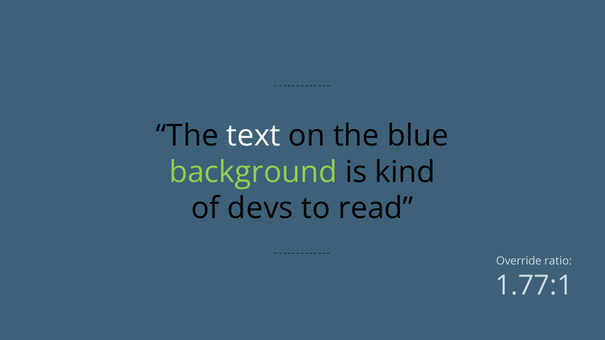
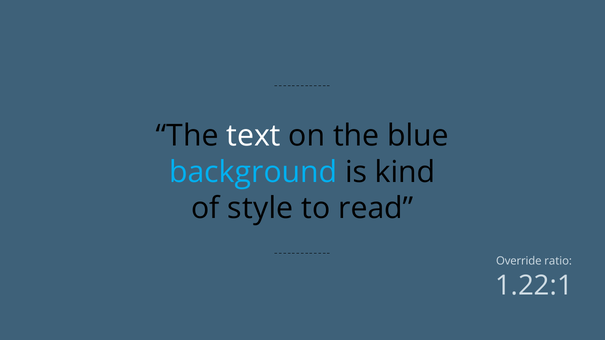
background colour: light green -> light blue (253, 172)
devs: devs -> style (260, 209)
1.77:1: 1.77:1 -> 1.22:1 (534, 286)
